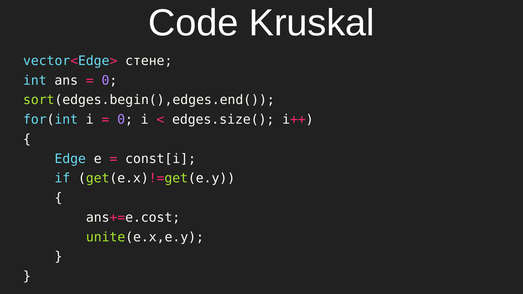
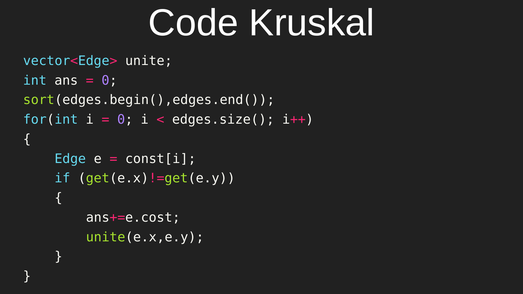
стене: стене -> unite (149, 61)
